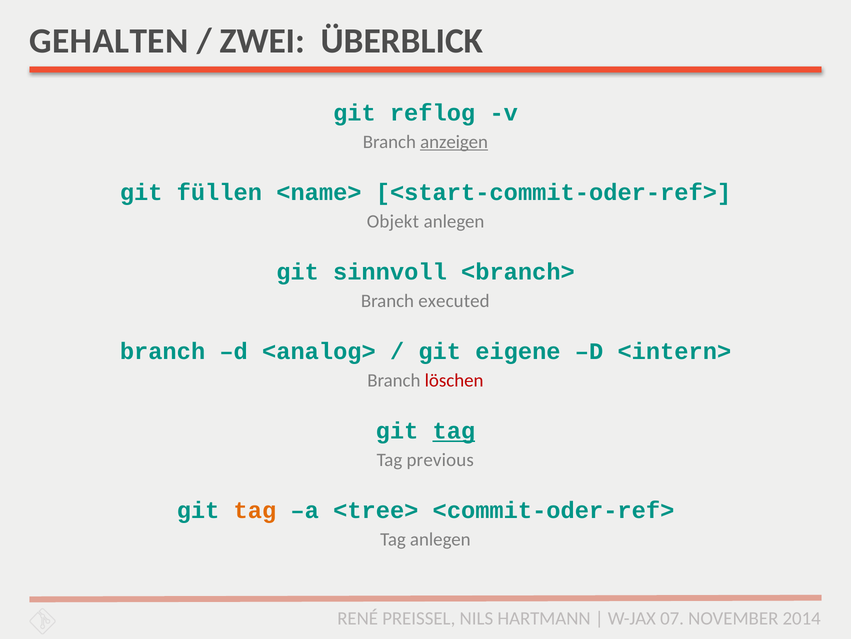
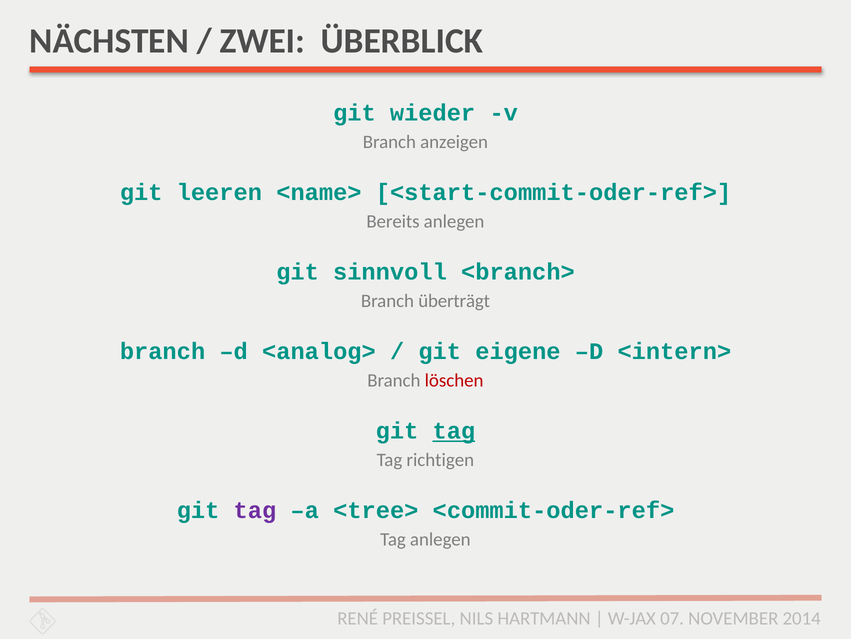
GEHALTEN: GEHALTEN -> NÄCHSTEN (109, 41)
reflog: reflog -> wieder (433, 113)
anzeigen underline: present -> none (454, 142)
füllen: füllen -> leeren (219, 192)
Objekt: Objekt -> Bereits (393, 221)
executed: executed -> überträgt (454, 301)
previous: previous -> richtigen (440, 460)
tag colour: orange -> purple (255, 510)
